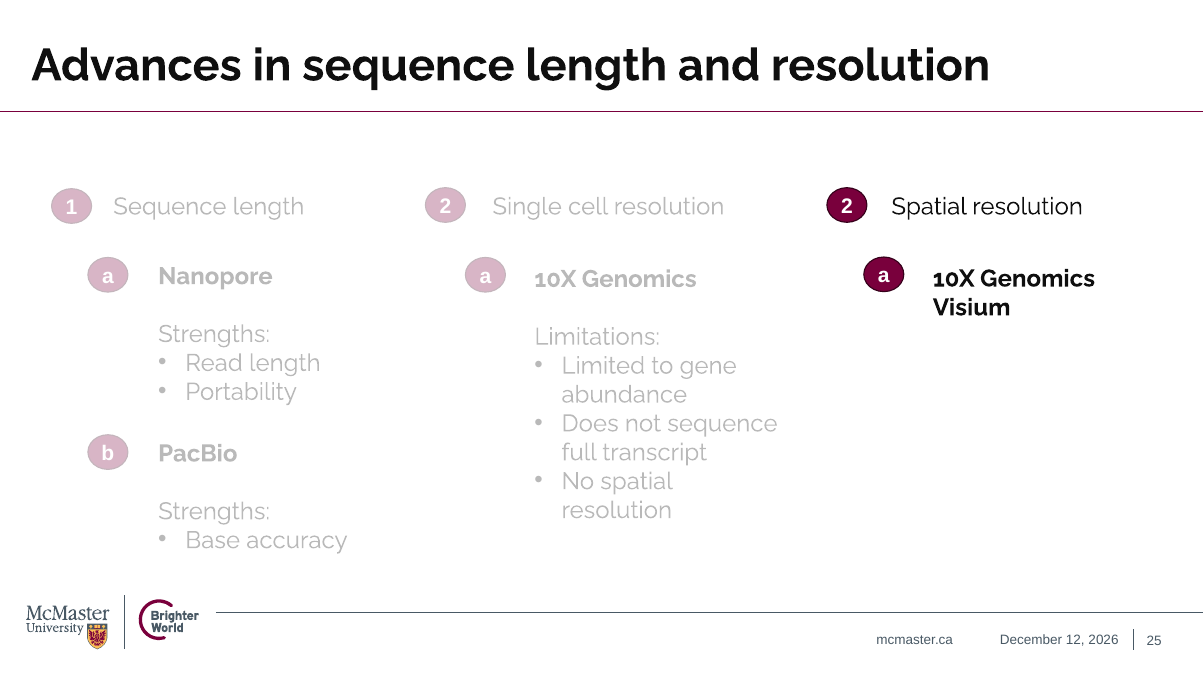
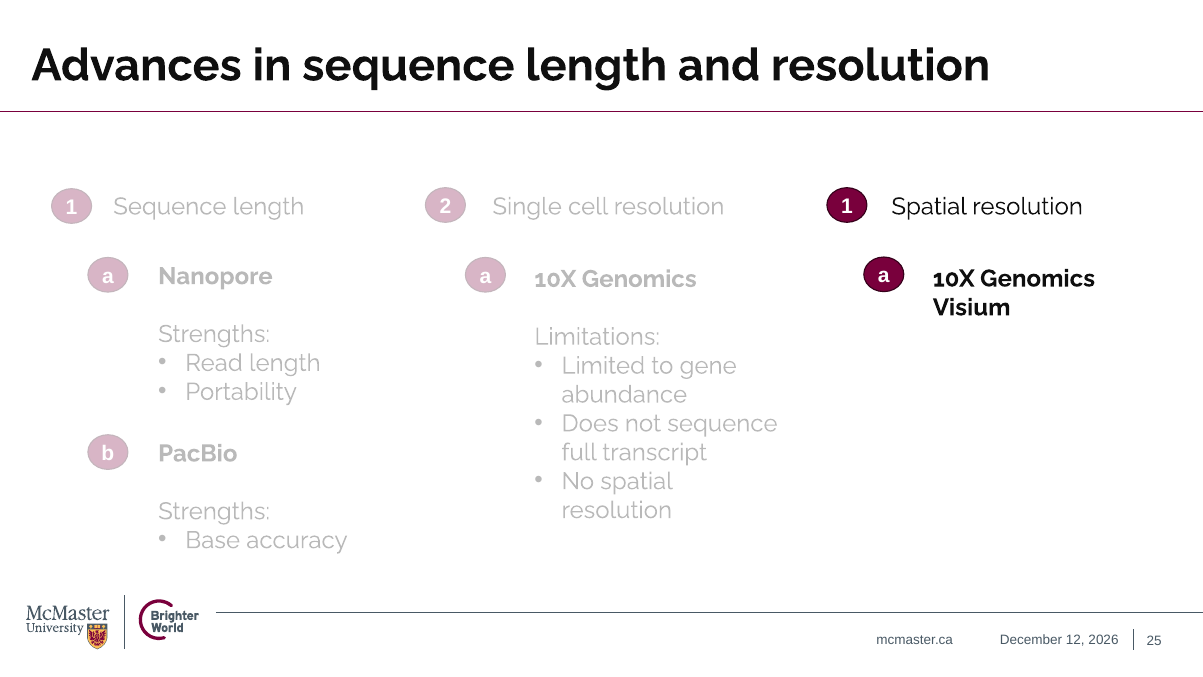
2: 2 -> 1 (847, 206)
